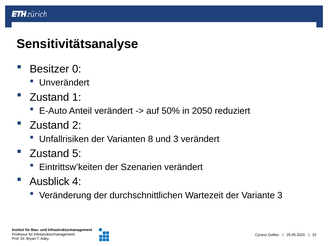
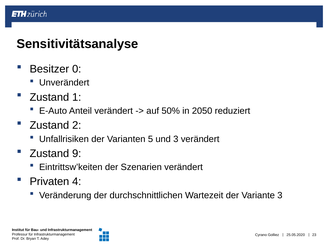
8: 8 -> 5 (150, 139)
5: 5 -> 9 (77, 153)
Ausblick: Ausblick -> Privaten (49, 182)
